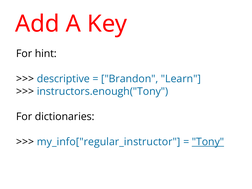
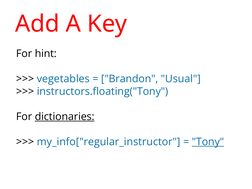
descriptive: descriptive -> vegetables (63, 79)
Learn: Learn -> Usual (181, 79)
instructors.enough("Tony: instructors.enough("Tony -> instructors.floating("Tony (103, 91)
dictionaries underline: none -> present (65, 117)
